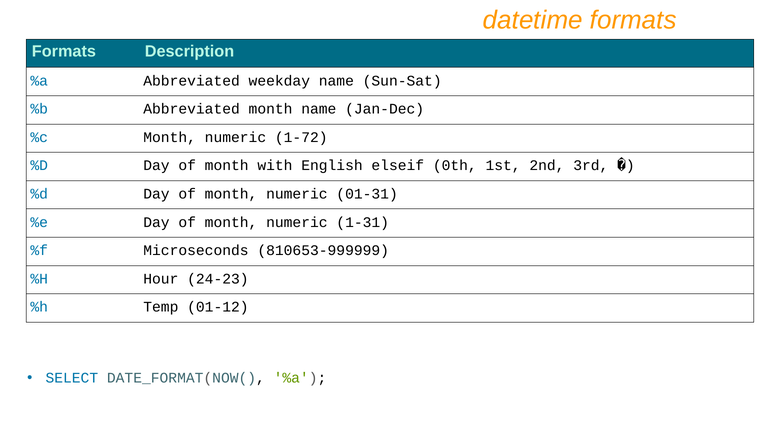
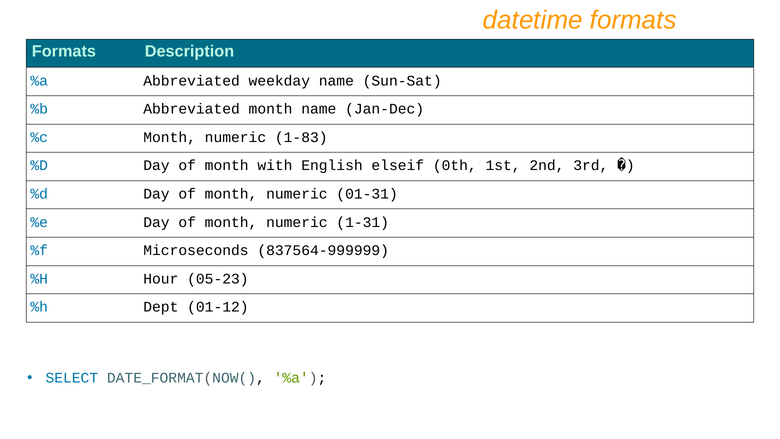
1-72: 1-72 -> 1-83 (301, 137)
810653-999999: 810653-999999 -> 837564-999999 (323, 250)
24-23: 24-23 -> 05-23 (218, 279)
Temp: Temp -> Dept (161, 307)
